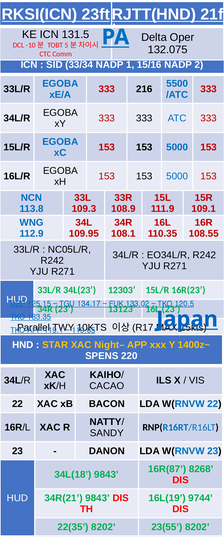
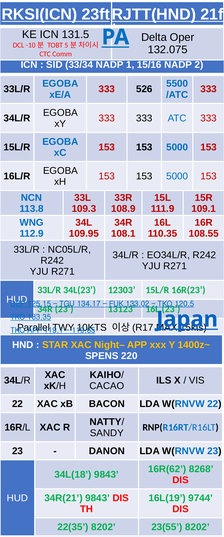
216: 216 -> 526 (144, 89)
16R(87: 16R(87 -> 16R(62 (167, 468)
